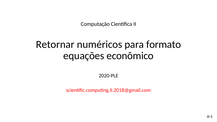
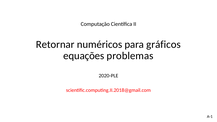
formato: formato -> gráficos (164, 44)
econômico: econômico -> problemas (130, 56)
